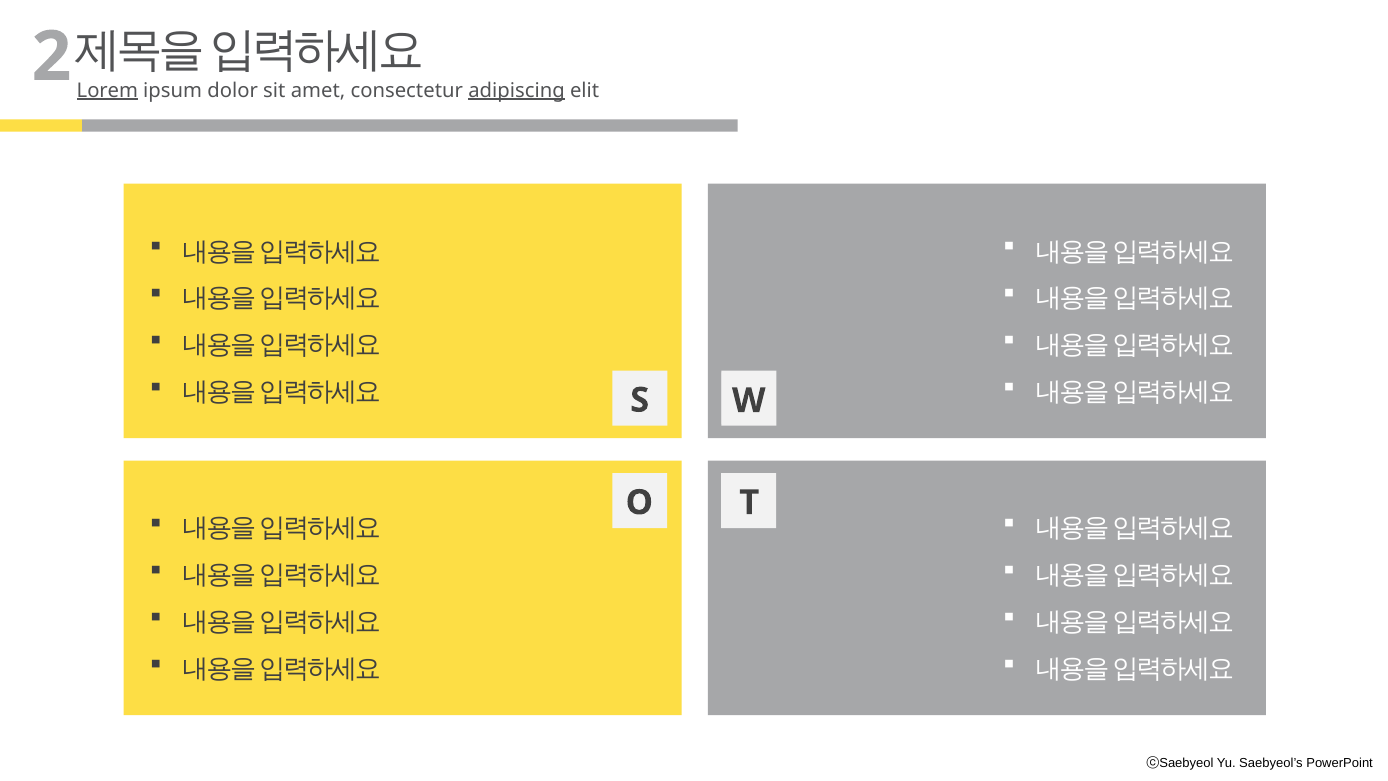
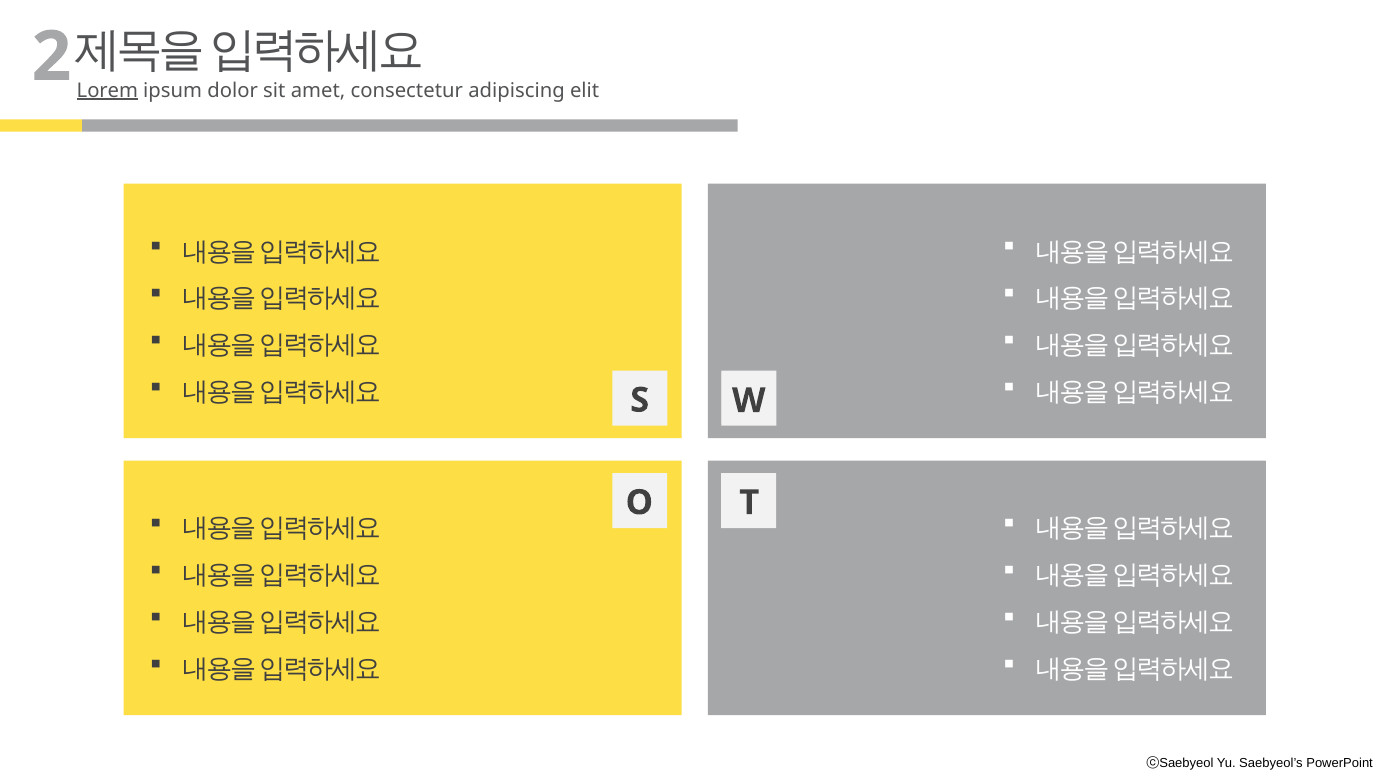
adipiscing underline: present -> none (517, 90)
